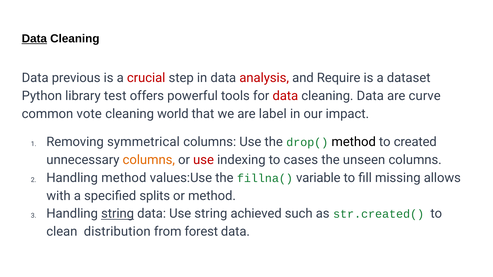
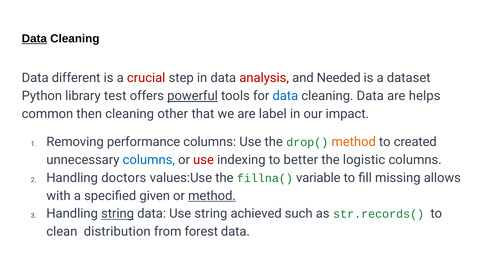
previous: previous -> different (76, 78)
Require: Require -> Needed (339, 78)
powerful underline: none -> present (193, 96)
data colour: red -> blue (285, 96)
curve: curve -> helps (425, 96)
vote: vote -> then (89, 114)
world: world -> other (173, 114)
symmetrical: symmetrical -> performance (144, 142)
method colour: black -> orange (354, 142)
columns colour: orange -> blue (149, 160)
cases: cases -> better (301, 160)
unseen: unseen -> logistic (364, 160)
Handling method: method -> doctors (124, 178)
splits: splits -> given (155, 196)
method underline: none -> present (212, 196)
str.created(: str.created( -> str.records( (379, 214)
